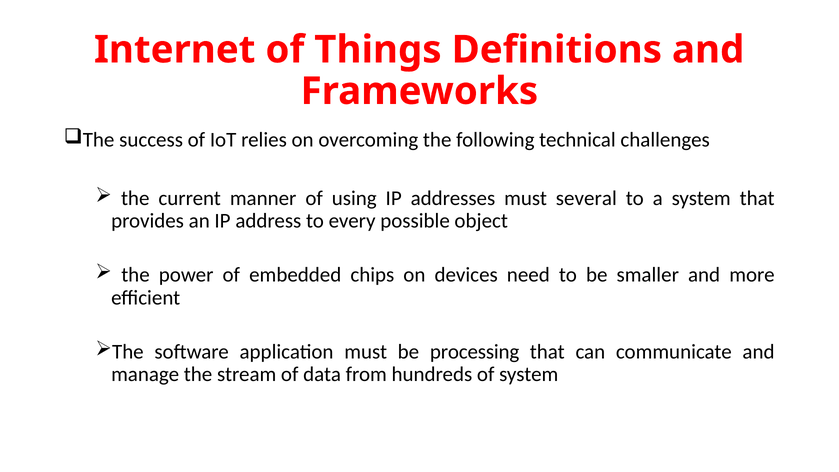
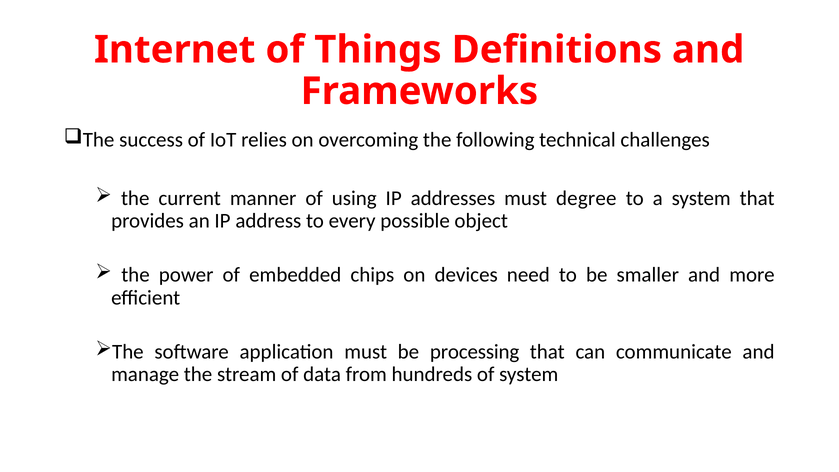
several: several -> degree (586, 198)
